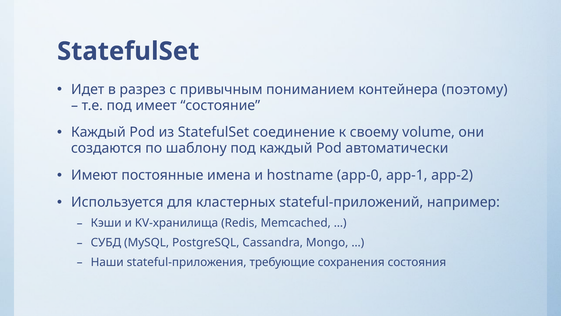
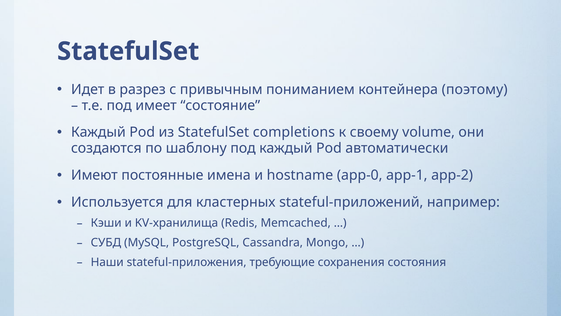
соединение: соединение -> completions (294, 132)
